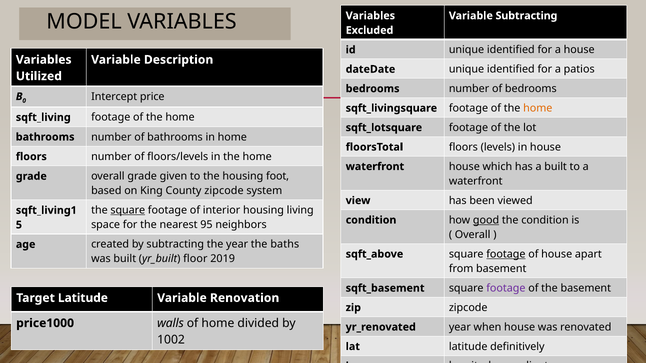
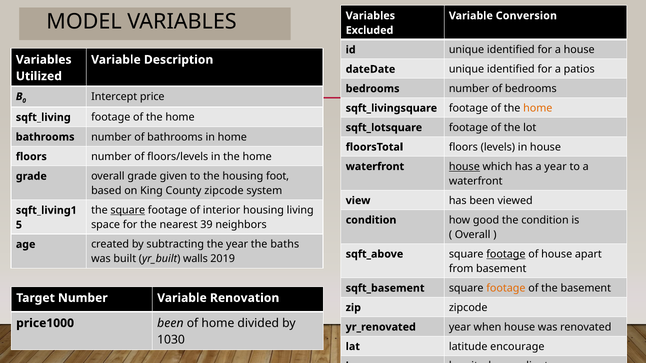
Variable Subtracting: Subtracting -> Conversion (526, 16)
house underline: none -> present (464, 167)
a built: built -> year (556, 167)
good underline: present -> none (486, 220)
95: 95 -> 39 (206, 225)
floor: floor -> walls (195, 259)
footage colour: purple -> orange (506, 288)
Target Latitude: Latitude -> Number (83, 298)
price1000 walls: walls -> been (170, 323)
1002: 1002 -> 1030 (171, 340)
definitively: definitively -> encourage (517, 347)
